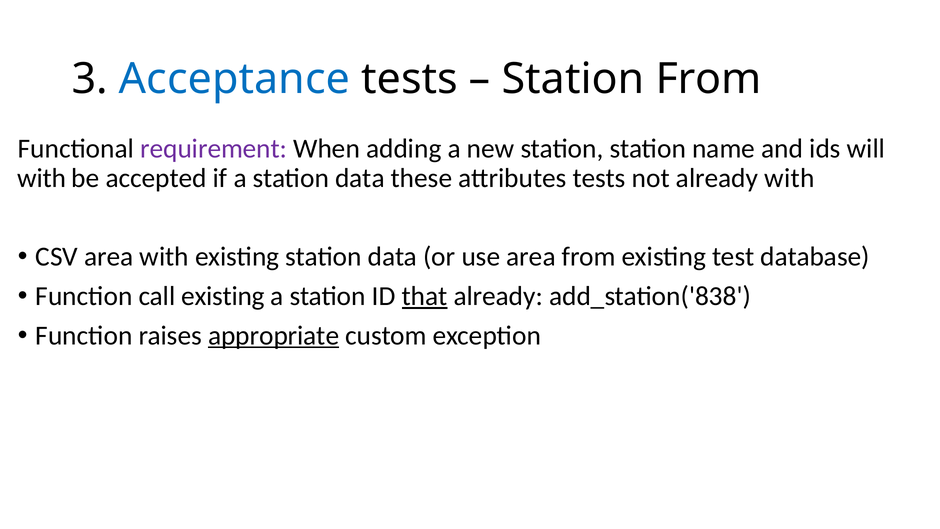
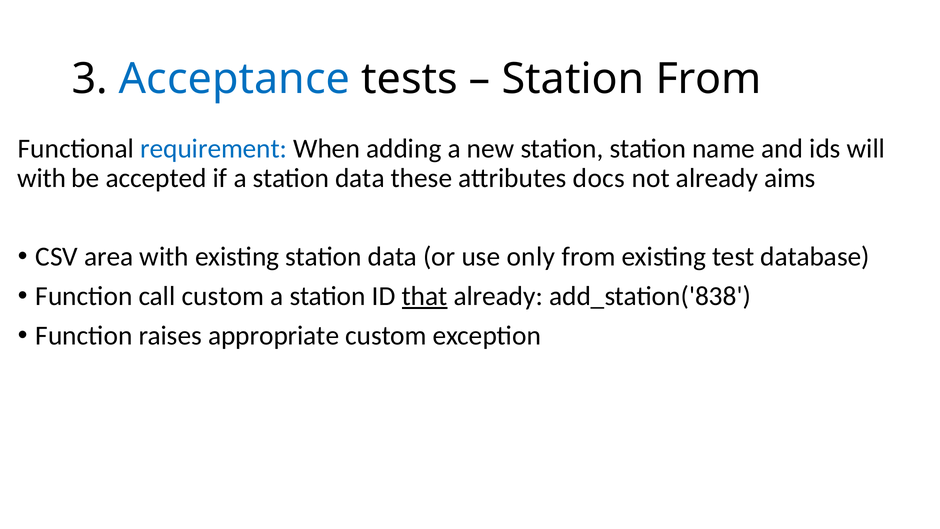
requirement colour: purple -> blue (214, 148)
attributes tests: tests -> docs (599, 178)
already with: with -> aims (790, 178)
use area: area -> only (531, 257)
call existing: existing -> custom (223, 296)
appropriate underline: present -> none (274, 335)
